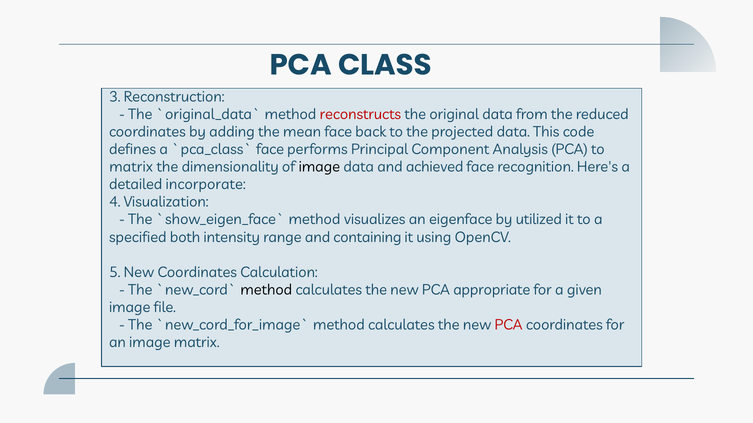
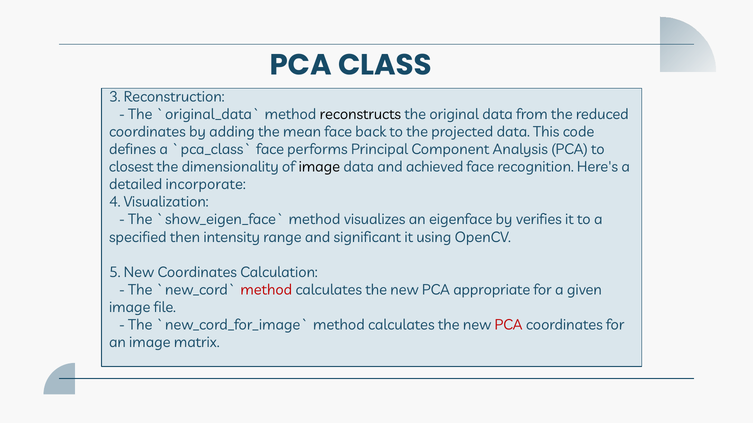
reconstructs colour: red -> black (360, 114)
matrix: matrix -> closest (131, 167)
utilized: utilized -> verifies (539, 220)
both: both -> then (185, 238)
containing: containing -> significant (367, 238)
method colour: black -> red (266, 290)
